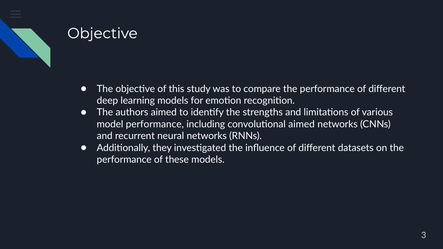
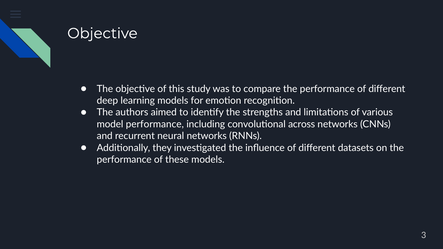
convolutional aimed: aimed -> across (302, 124)
